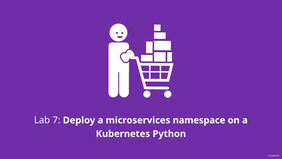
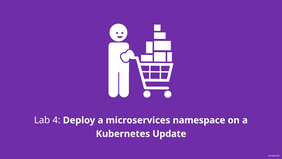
7: 7 -> 4 (56, 120)
Python: Python -> Update (169, 134)
